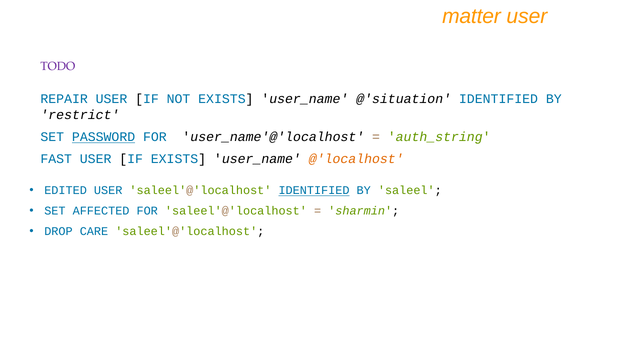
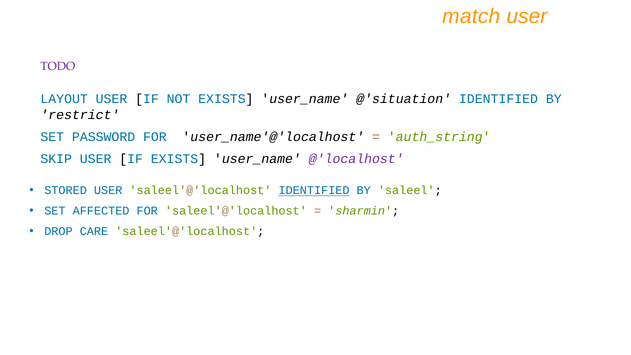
matter: matter -> match (471, 16)
REPAIR: REPAIR -> LAYOUT (64, 99)
PASSWORD underline: present -> none (104, 137)
FAST: FAST -> SKIP (56, 159)
@'localhost colour: orange -> purple (356, 159)
EDITED: EDITED -> STORED (66, 191)
